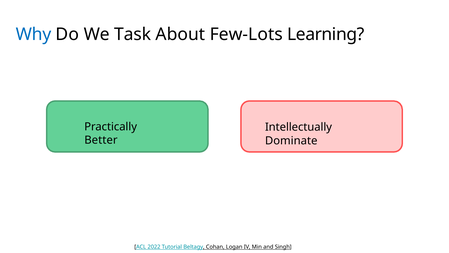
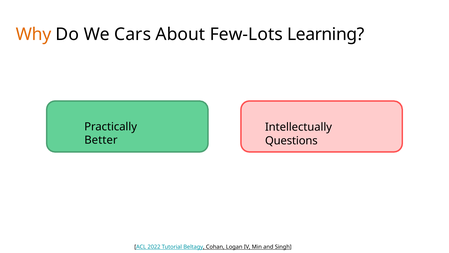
Why colour: blue -> orange (33, 34)
Task: Task -> Cars (133, 34)
Dominate: Dominate -> Questions (291, 140)
